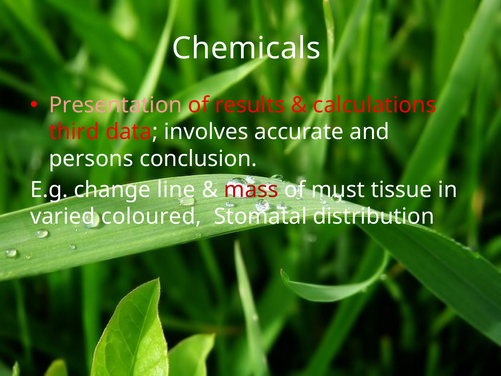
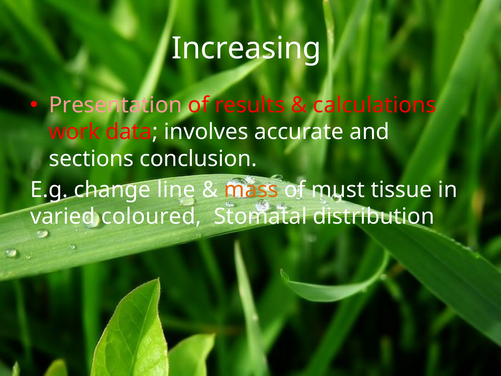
Chemicals: Chemicals -> Increasing (246, 48)
third: third -> work (74, 132)
persons: persons -> sections (91, 159)
mass colour: red -> orange (251, 190)
